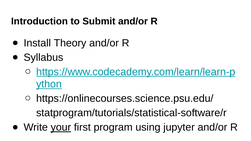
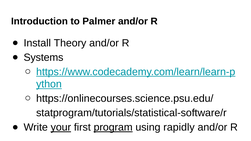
Submit: Submit -> Palmer (99, 21)
Syllabus: Syllabus -> Systems (43, 57)
program underline: none -> present (113, 127)
jupyter: jupyter -> rapidly (179, 127)
